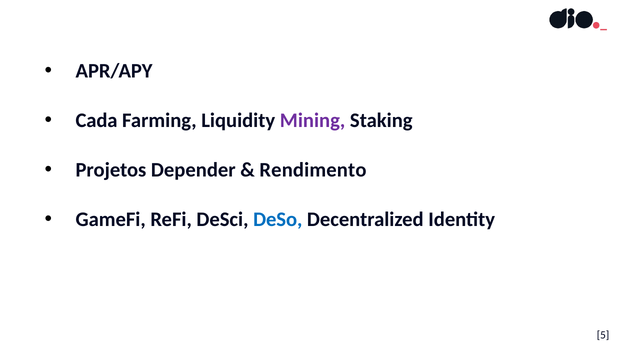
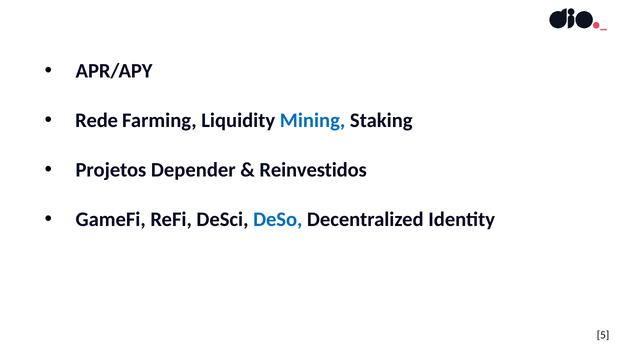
Cada: Cada -> Rede (97, 120)
Mining colour: purple -> blue (313, 120)
Rendimento: Rendimento -> Reinvestidos (313, 170)
